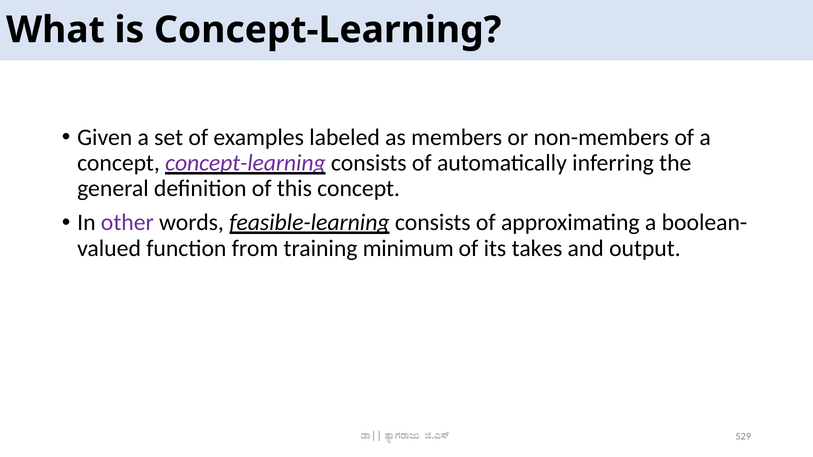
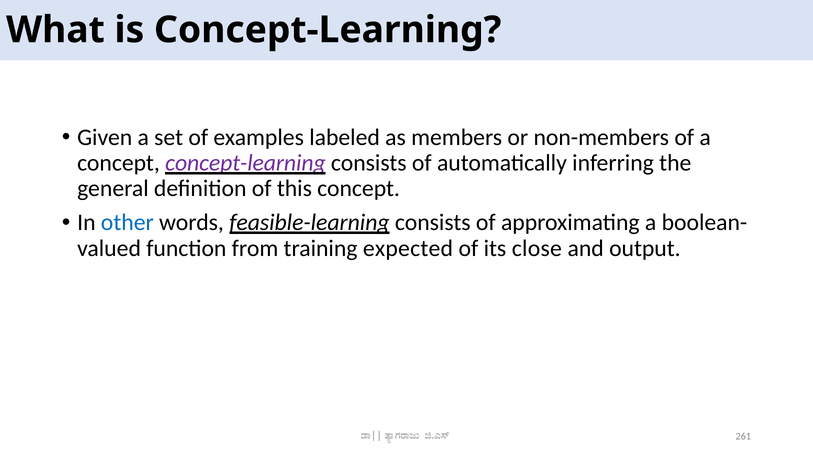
other colour: purple -> blue (127, 223)
minimum: minimum -> expected (408, 248)
takes: takes -> close (537, 248)
529: 529 -> 261 (743, 437)
